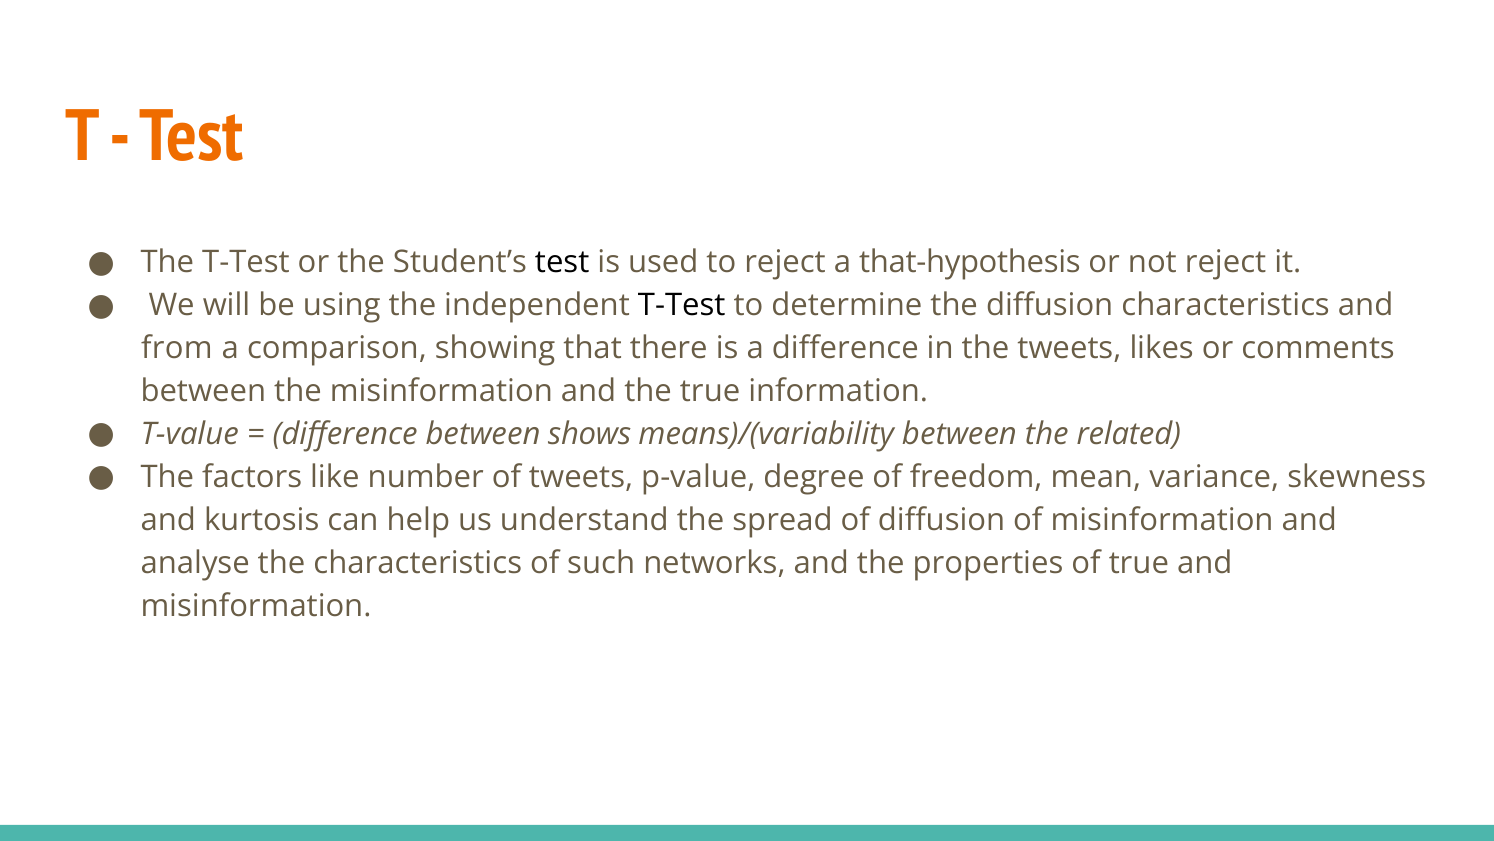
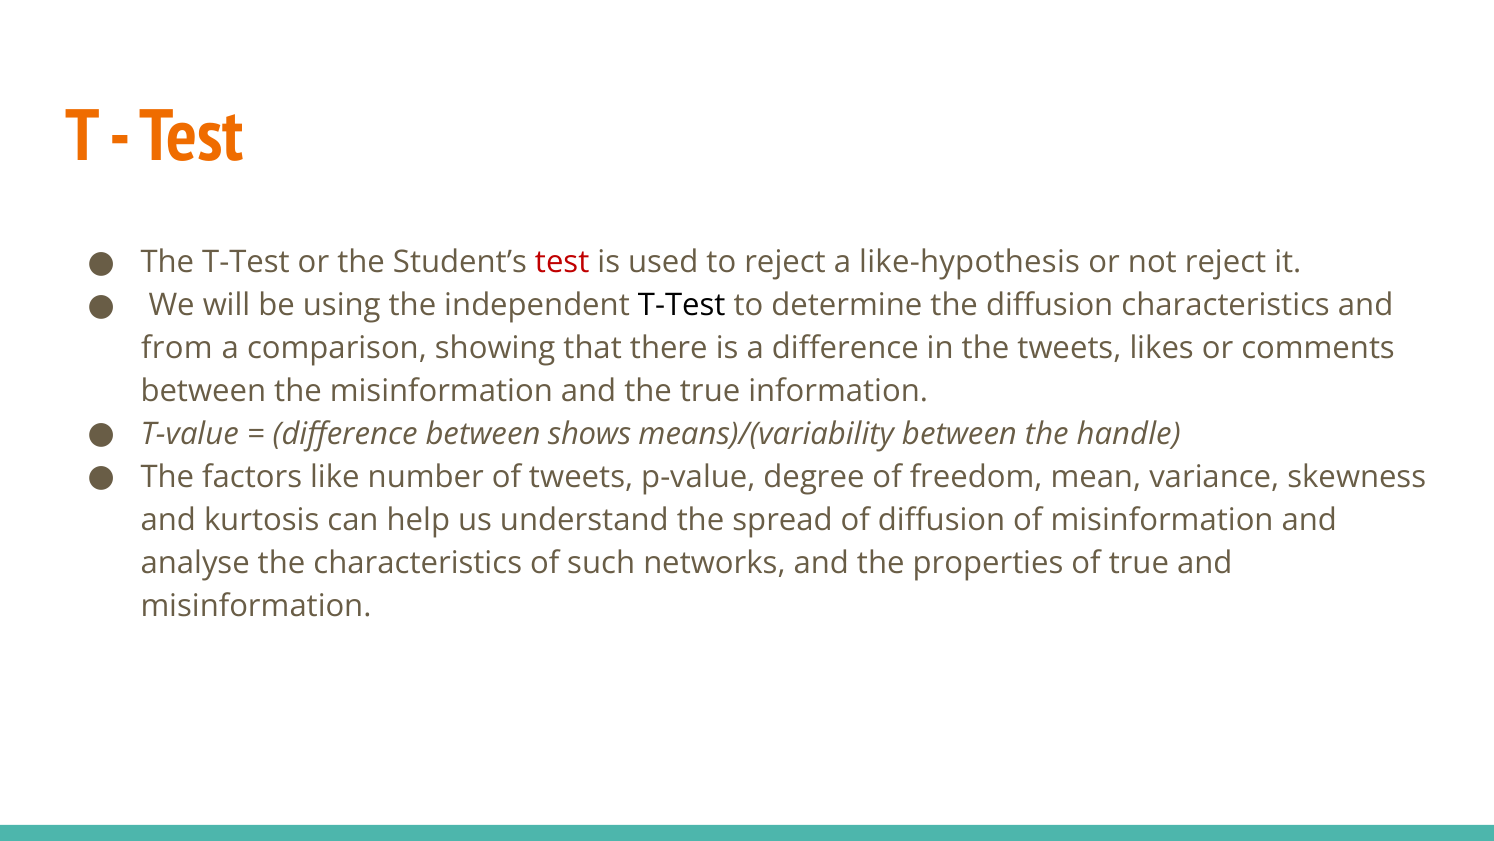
test colour: black -> red (562, 262)
that-hypothesis: that-hypothesis -> like-hypothesis (970, 262)
related: related -> handle (1129, 434)
